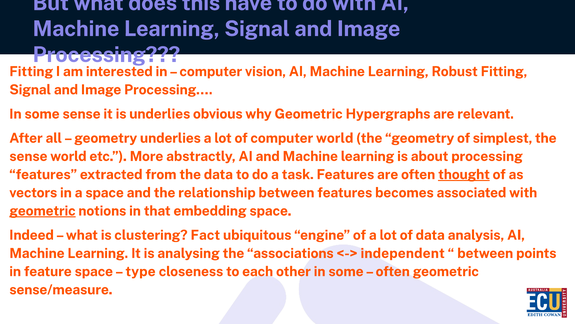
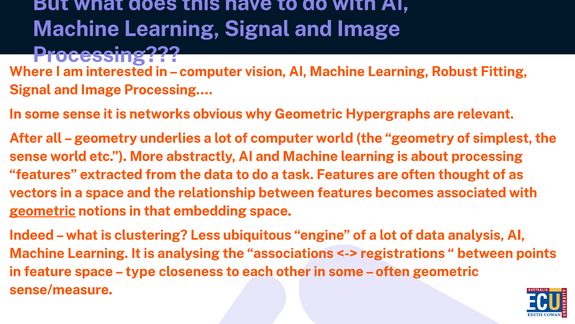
Fitting: Fitting -> Where (31, 71)
is underlies: underlies -> networks (160, 114)
thought underline: present -> none (464, 174)
Fact: Fact -> Less (205, 235)
independent: independent -> registrations (403, 253)
